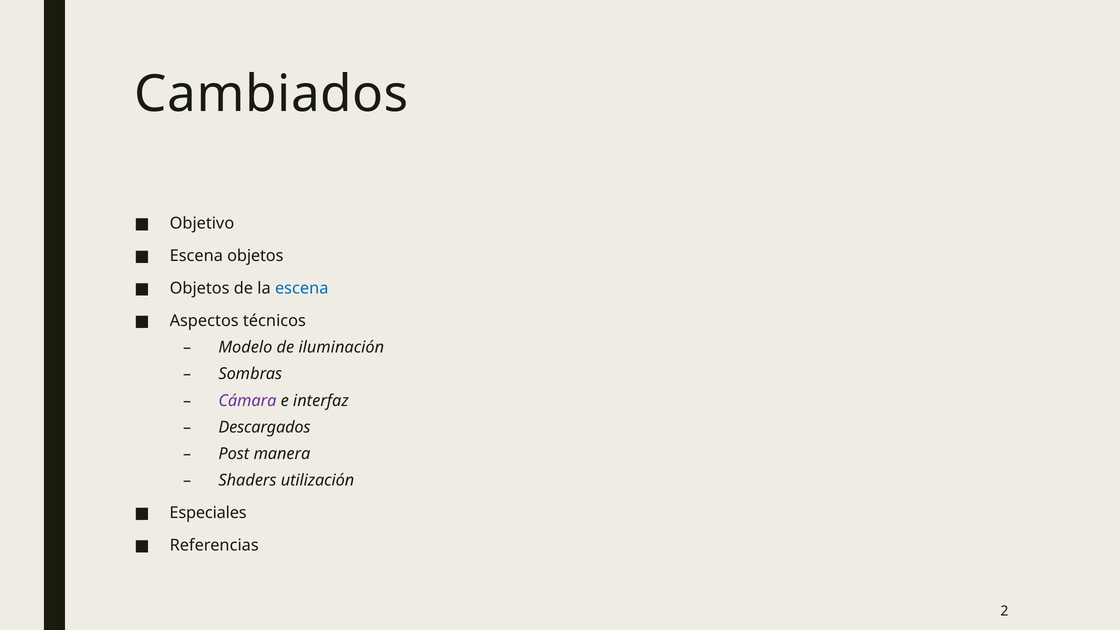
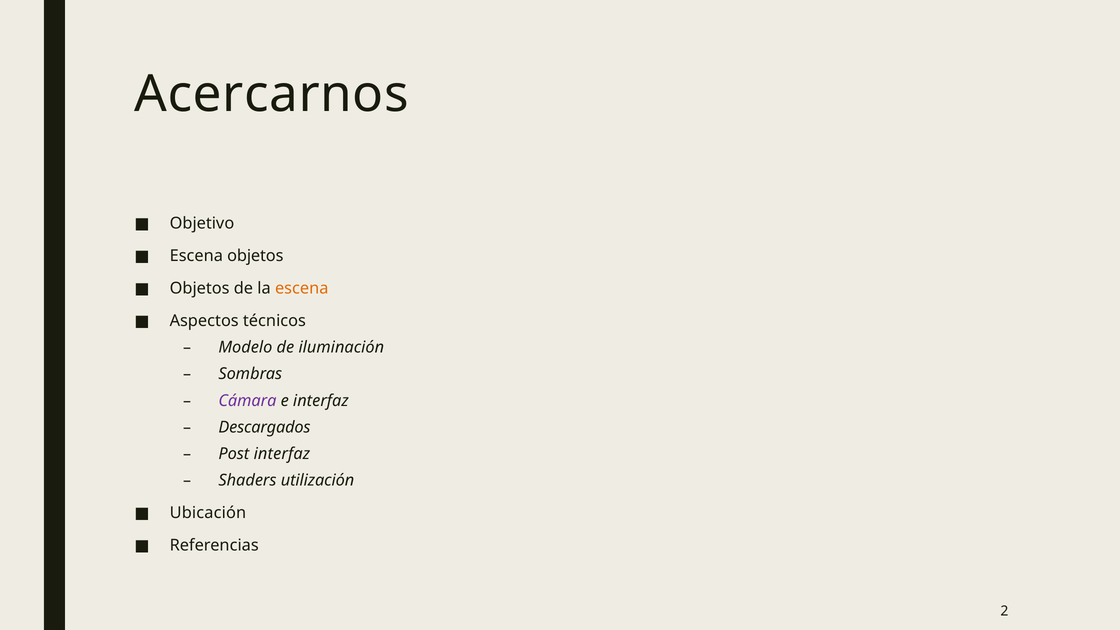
Cambiados: Cambiados -> Acercarnos (272, 94)
escena colour: blue -> orange (302, 288)
Post manera: manera -> interfaz (282, 454)
Especiales: Especiales -> Ubicación (208, 513)
